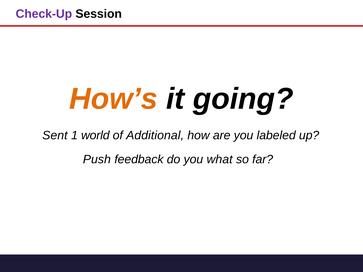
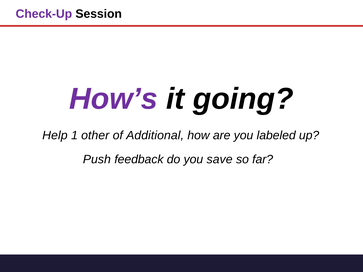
How’s colour: orange -> purple (113, 99)
Sent: Sent -> Help (55, 135)
world: world -> other (95, 135)
what: what -> save (220, 160)
